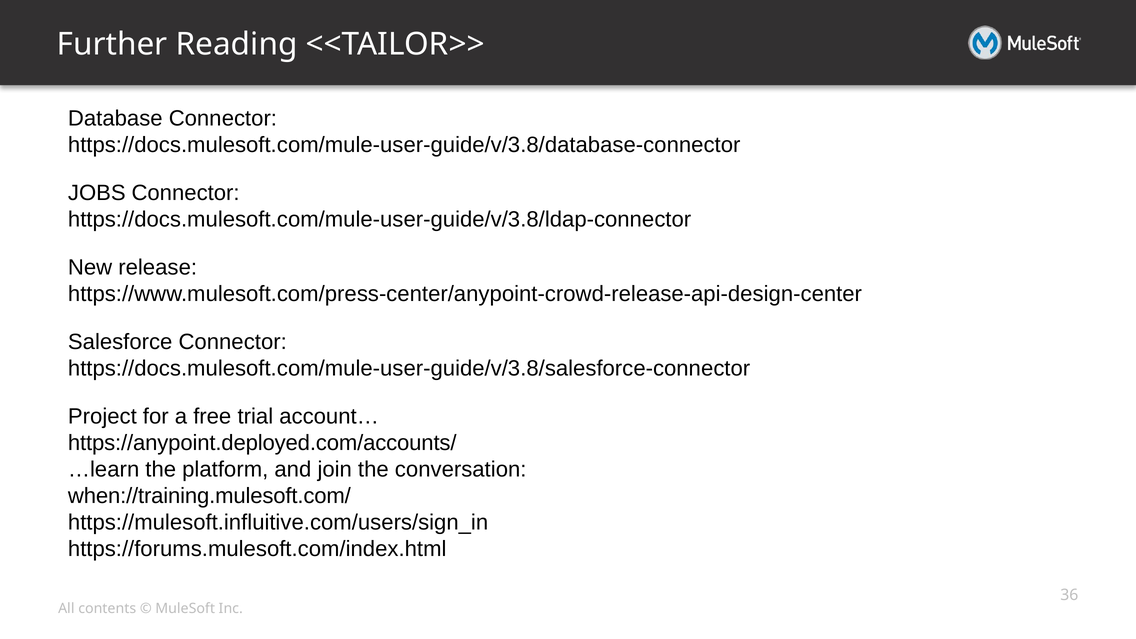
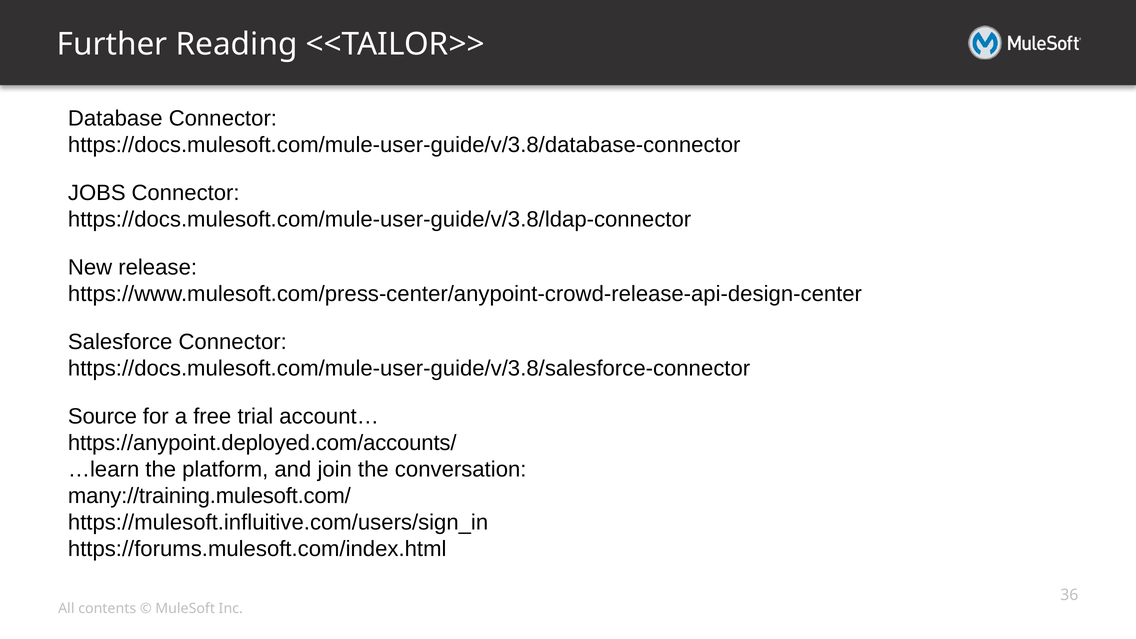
Project: Project -> Source (102, 416)
when://training.mulesoft.com/: when://training.mulesoft.com/ -> many://training.mulesoft.com/ (209, 496)
